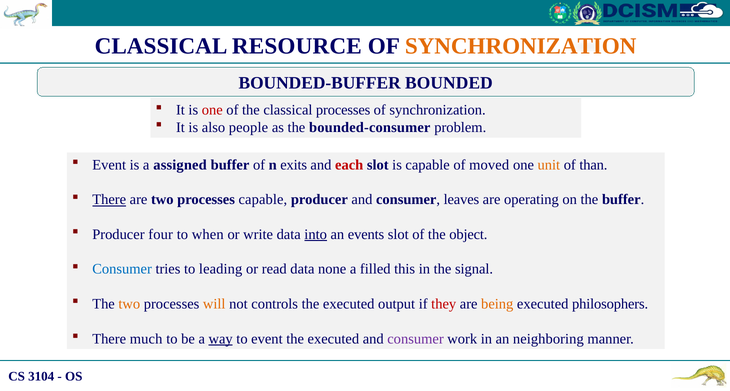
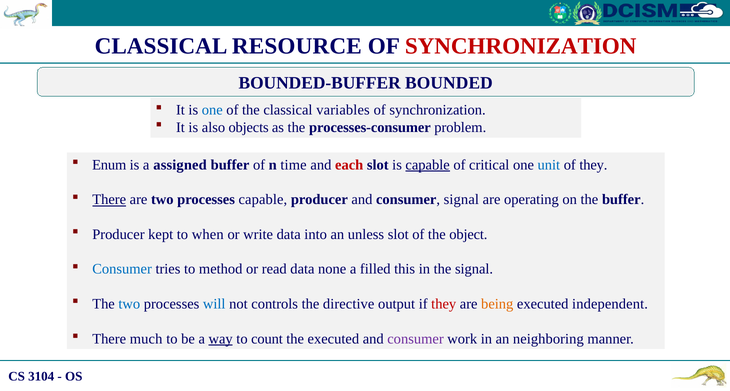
SYNCHRONIZATION colour: orange -> red (521, 46)
one colour: red -> blue (212, 110)
classical processes: processes -> variables (343, 110)
people: people -> objects (249, 128)
bounded-consumer: bounded-consumer -> processes-consumer (370, 128)
Event: Event -> Enum (109, 165)
exits: exits -> time (294, 165)
capable underline: none -> present (428, 165)
moved: moved -> critical (489, 165)
unit colour: orange -> blue (549, 165)
of than: than -> they (593, 165)
consumer leaves: leaves -> signal (461, 200)
four: four -> kept (161, 234)
into underline: present -> none (316, 234)
events: events -> unless (366, 234)
leading: leading -> method (221, 269)
two colour: orange -> blue (129, 304)
will colour: orange -> blue (214, 304)
executed: executed -> directive (349, 304)
philosophers: philosophers -> independent (610, 304)
to event: event -> count (267, 339)
